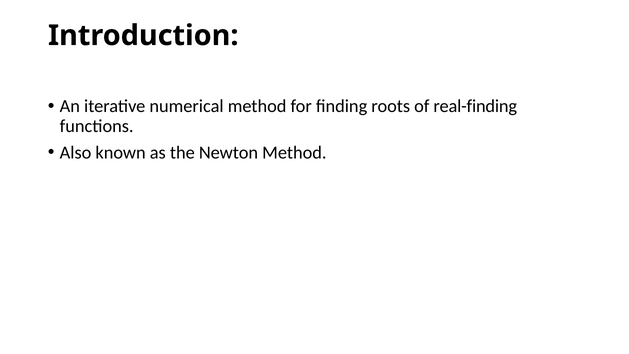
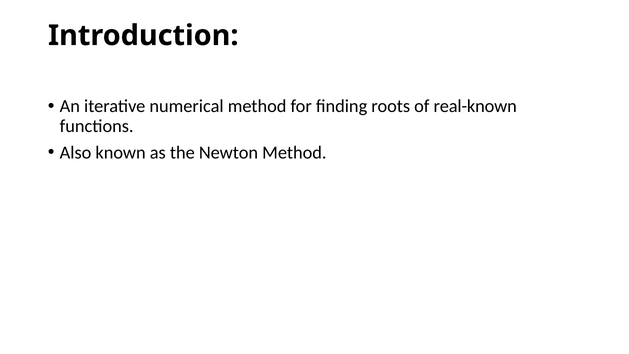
real-finding: real-finding -> real-known (475, 106)
